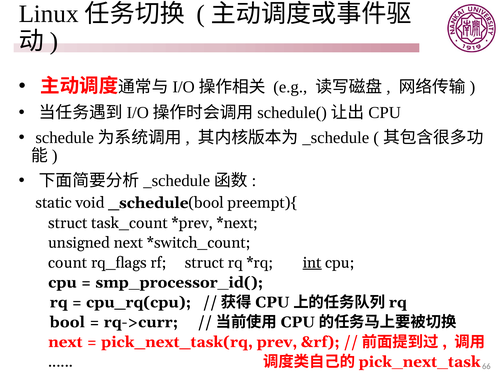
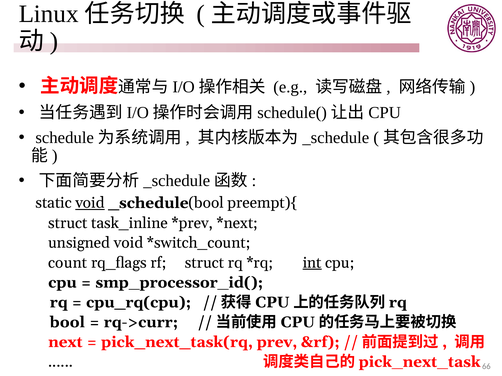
void underline: none -> present (90, 203)
task_count: task_count -> task_inline (129, 223)
unsigned next: next -> void (129, 243)
